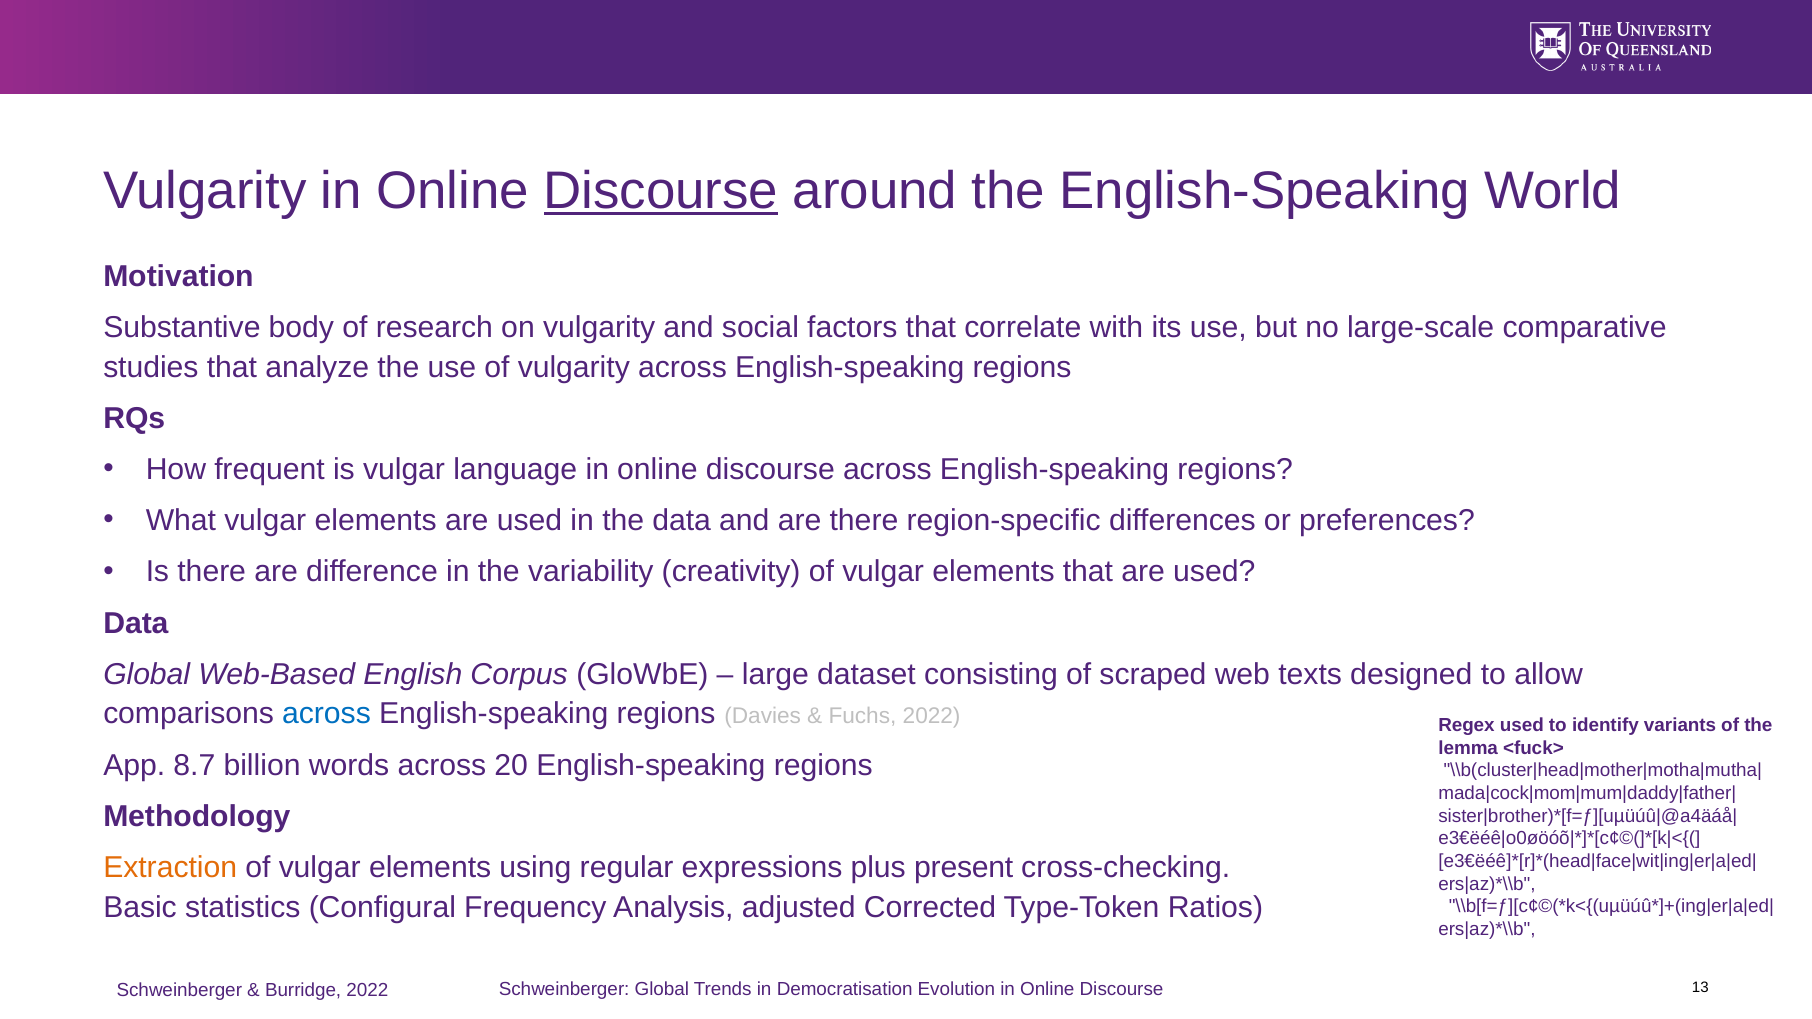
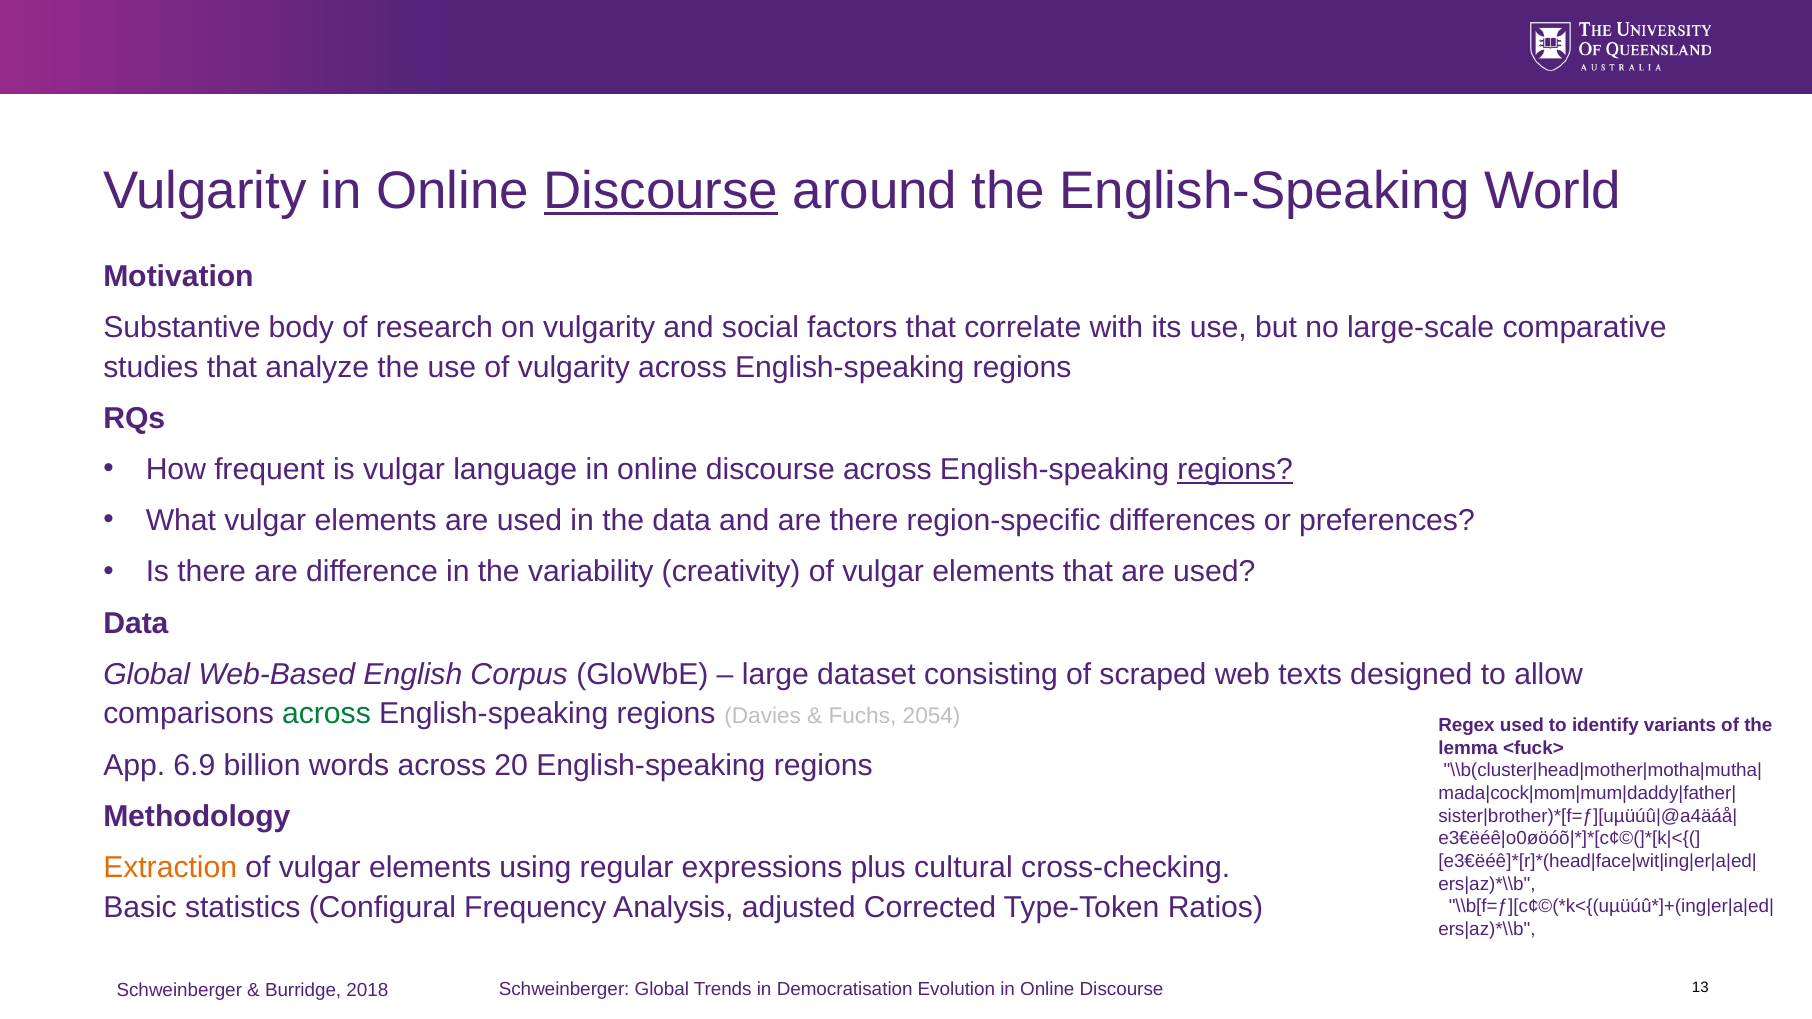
regions underline: none -> present (1235, 470)
across colour: blue -> green (326, 714)
Fuchs 2022: 2022 -> 2054 (932, 717)
8.7: 8.7 -> 6.9 (194, 765)
present: present -> cultural (964, 868)
Burridge 2022: 2022 -> 2018 (367, 991)
